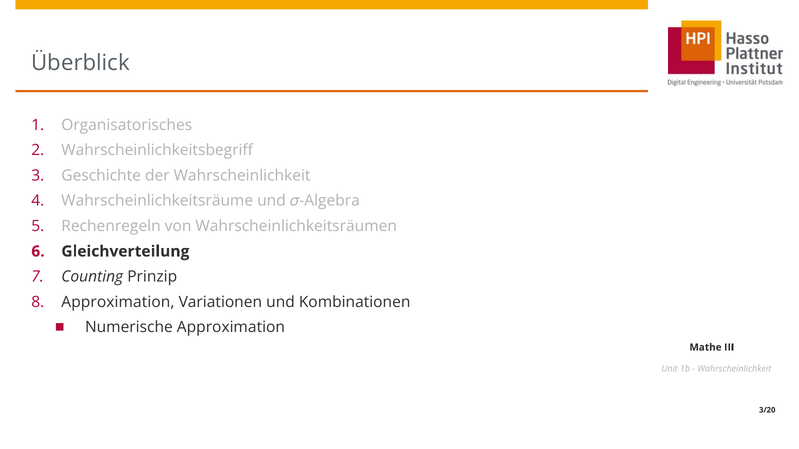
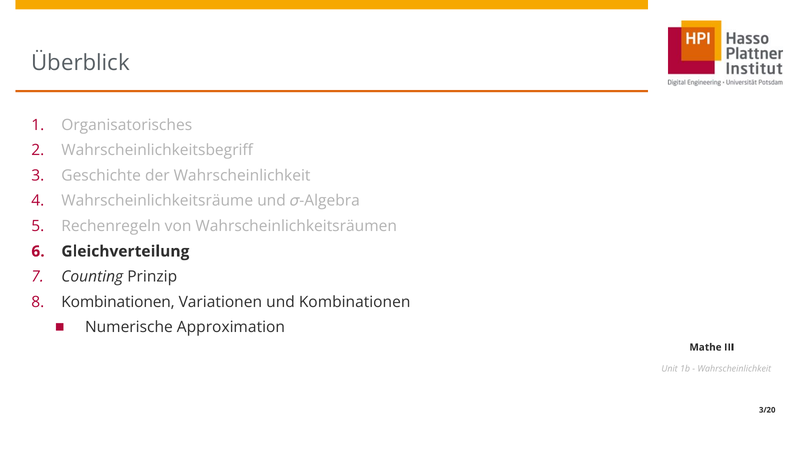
Approximation: Approximation -> Kombinationen (118, 302)
